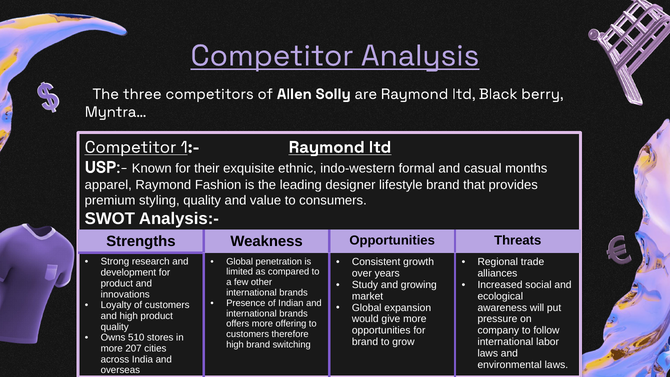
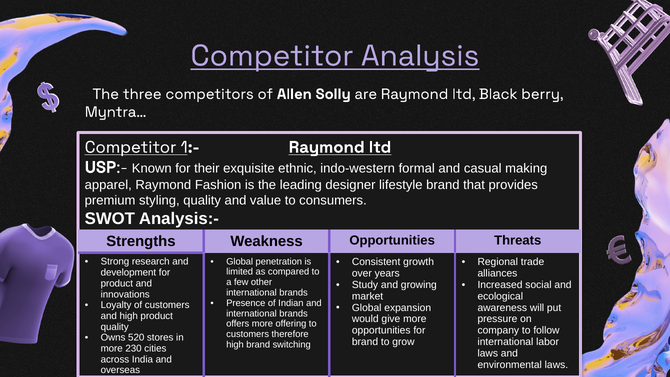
months: months -> making (526, 168)
510: 510 -> 520 (136, 338)
207: 207 -> 230 (134, 348)
